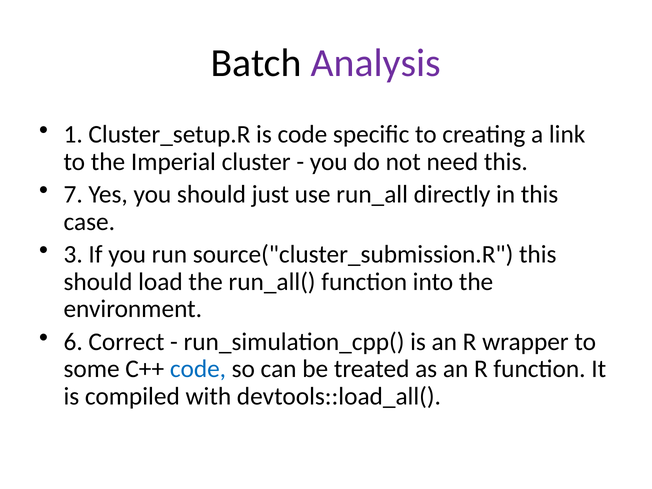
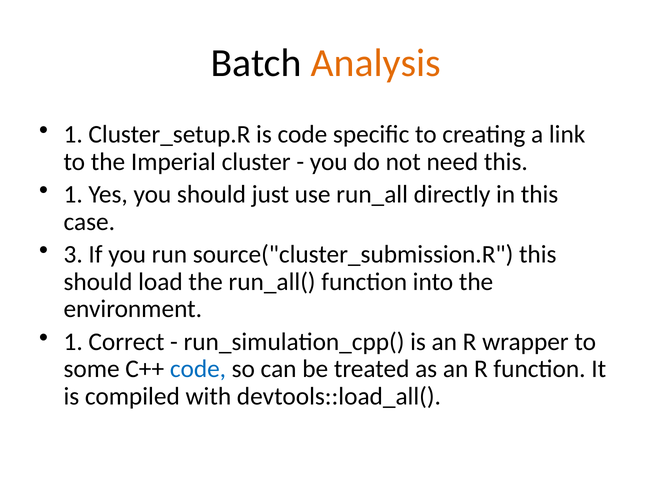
Analysis colour: purple -> orange (376, 63)
7: 7 -> 1 (73, 194)
6: 6 -> 1 (73, 342)
